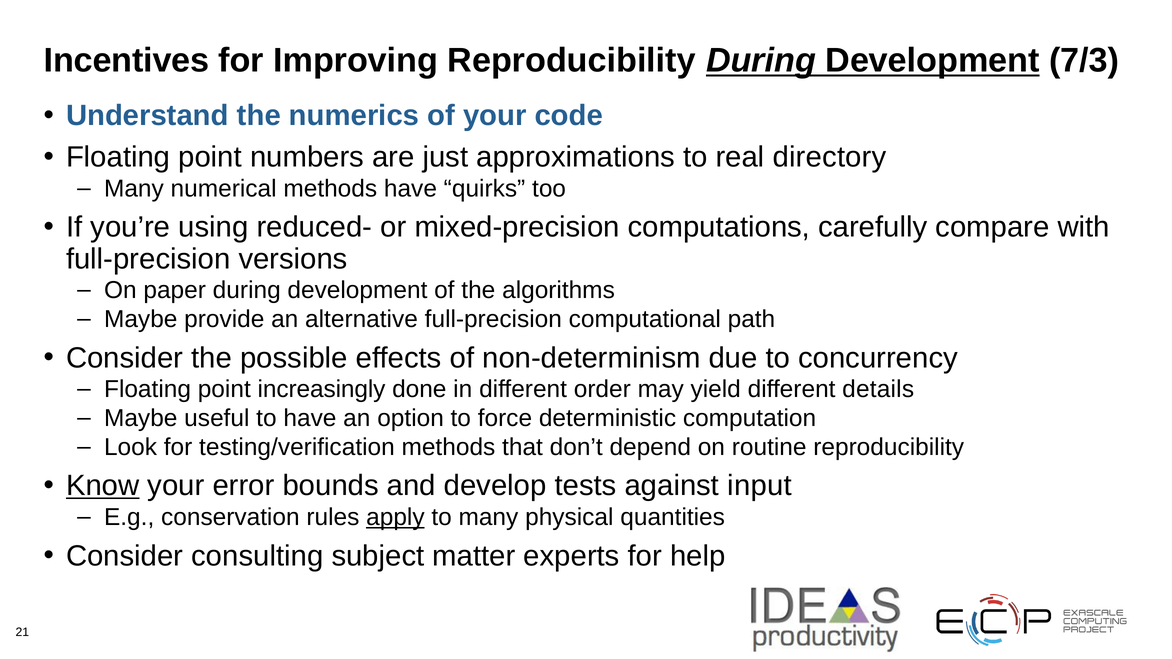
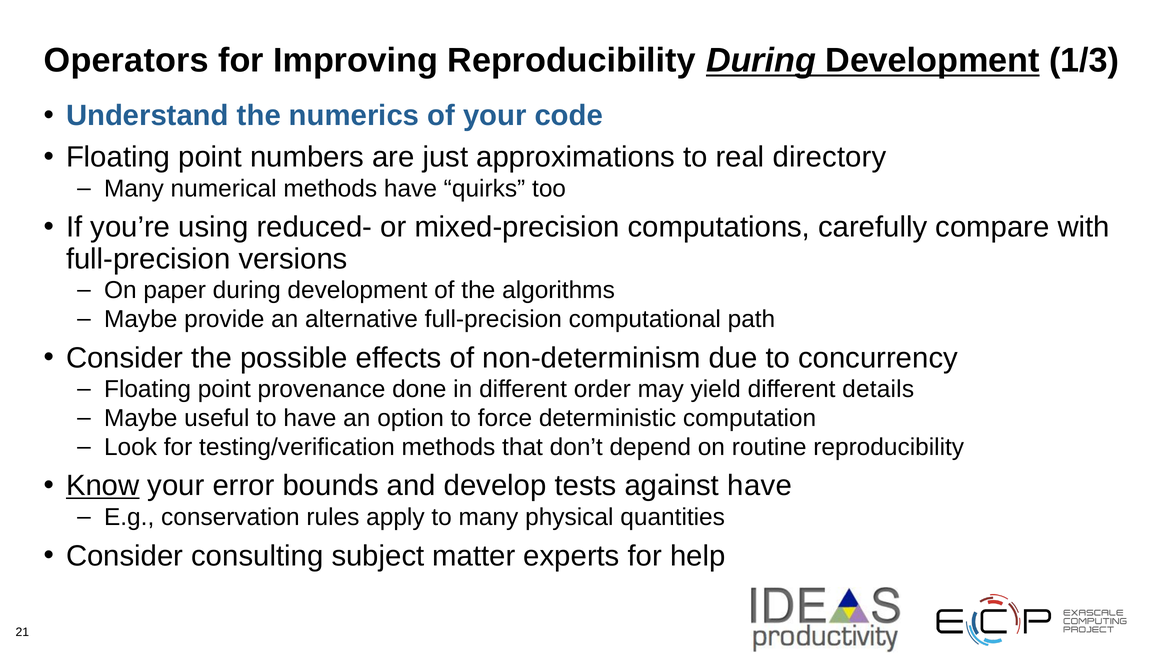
Incentives: Incentives -> Operators (126, 61)
7/3: 7/3 -> 1/3 (1084, 61)
increasingly: increasingly -> provenance (321, 390)
against input: input -> have (760, 486)
apply underline: present -> none (395, 517)
